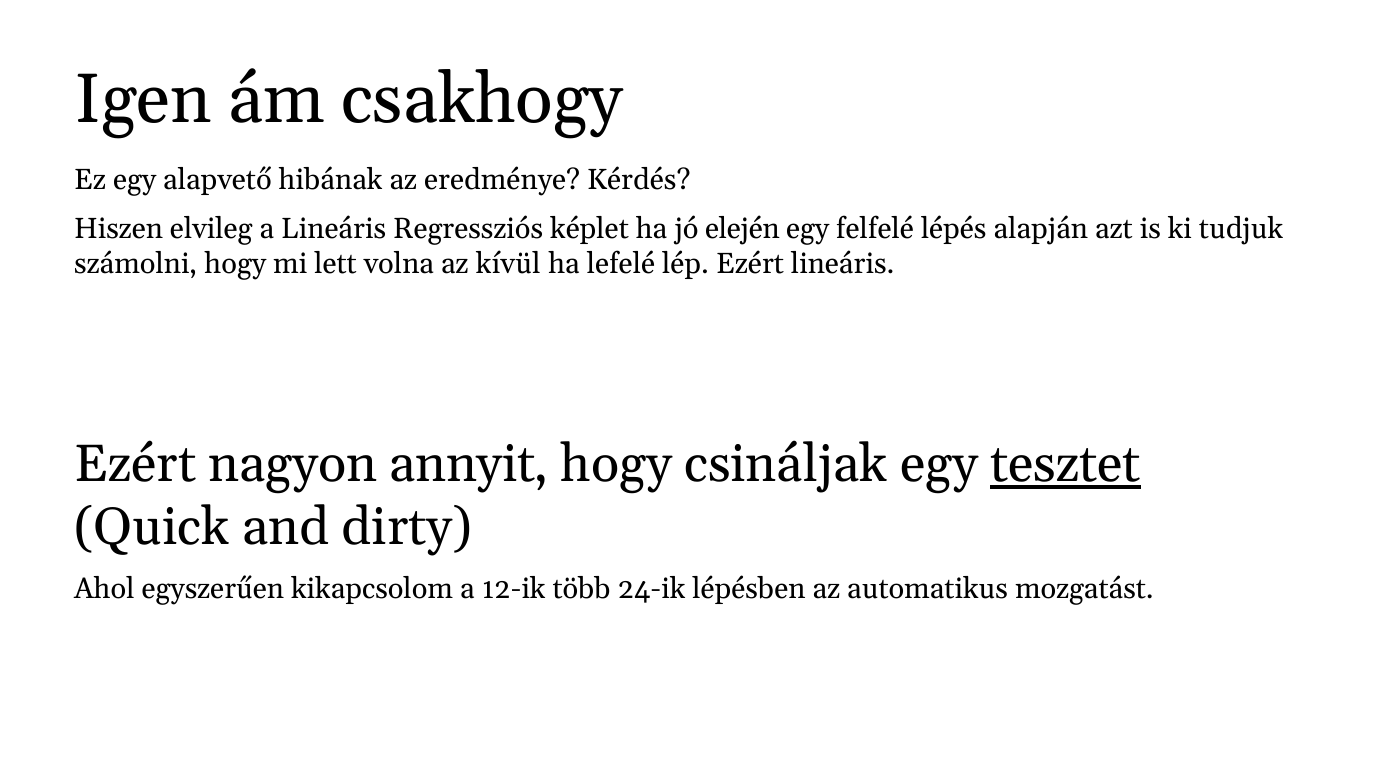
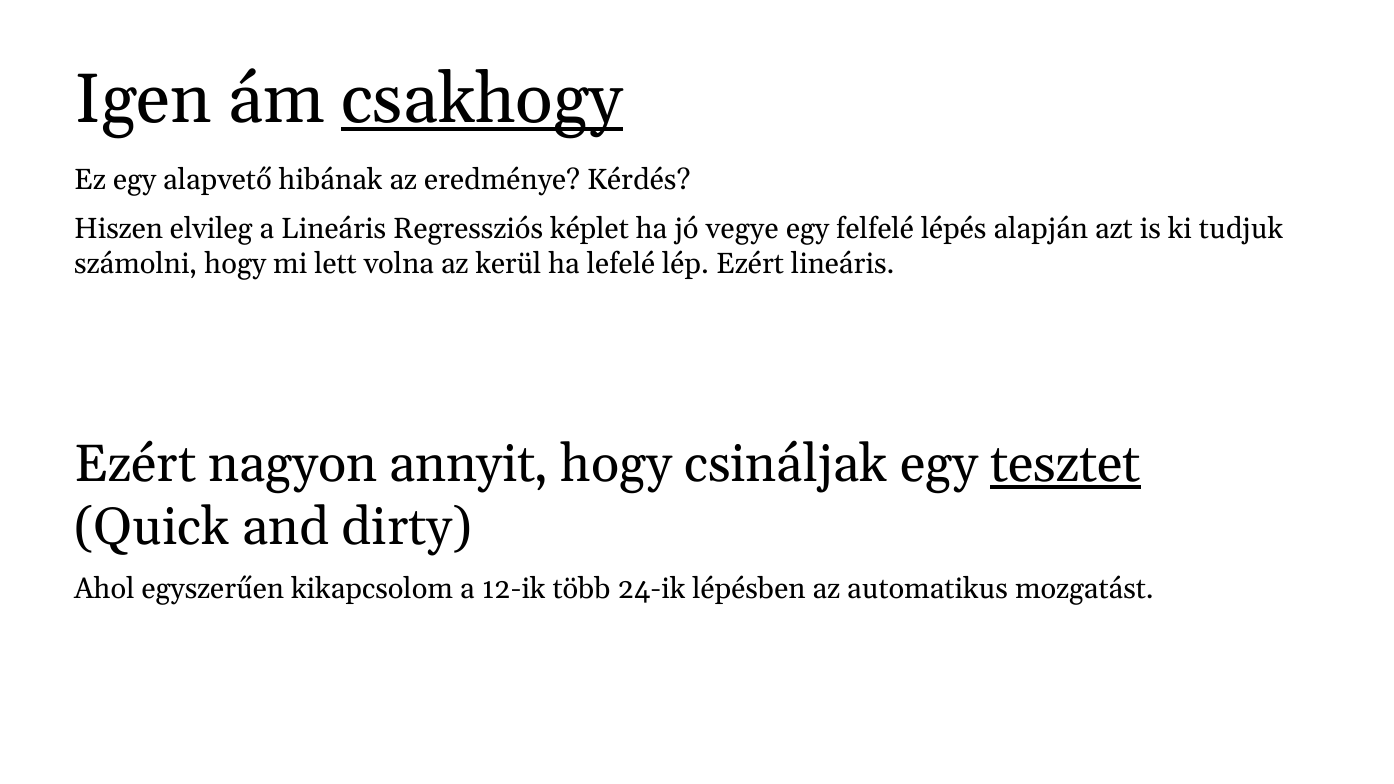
csakhogy underline: none -> present (482, 99)
elején: elején -> vegye (742, 229)
kívül: kívül -> kerül (509, 264)
